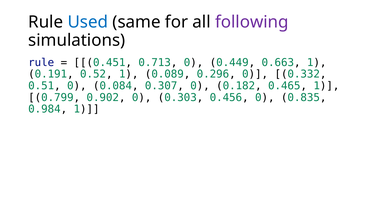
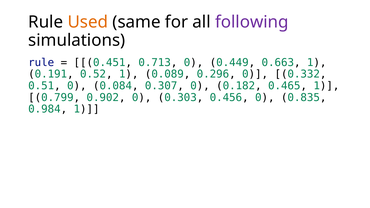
Used colour: blue -> orange (88, 22)
